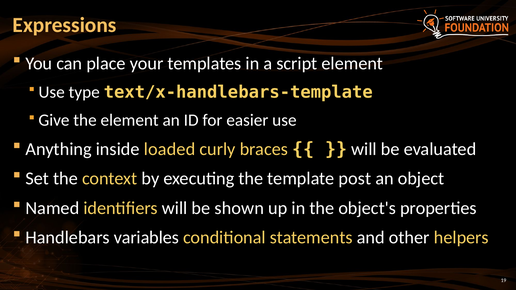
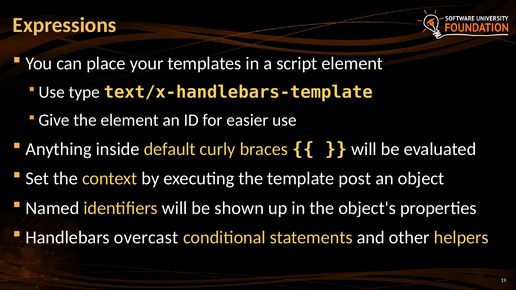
loaded: loaded -> default (170, 149)
variables: variables -> overcast (146, 238)
